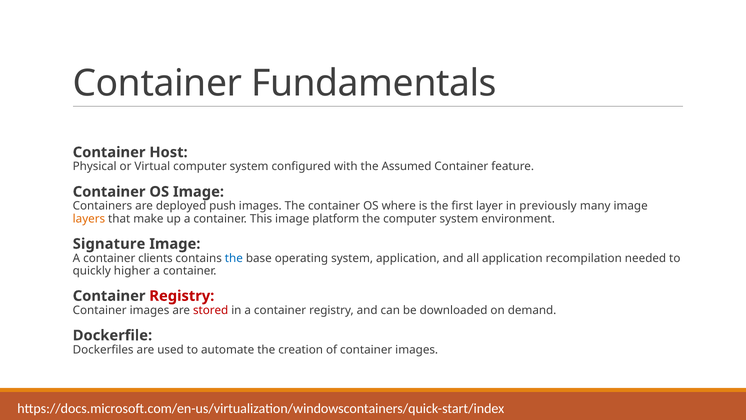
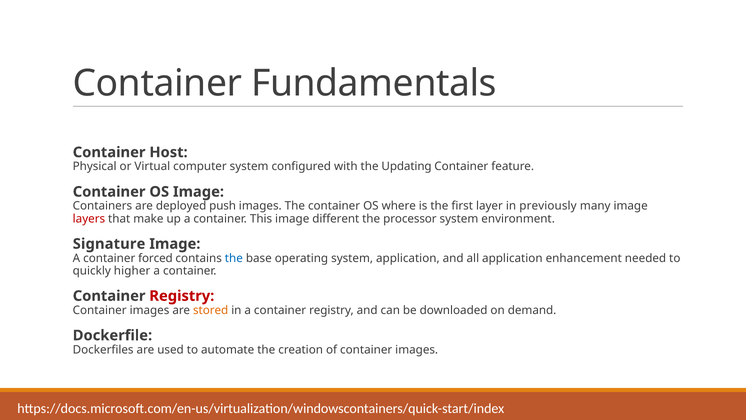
Assumed: Assumed -> Updating (407, 166)
layers colour: orange -> red (89, 219)
platform: platform -> different (336, 219)
the computer: computer -> processor (410, 219)
clients: clients -> forced (155, 258)
recompilation: recompilation -> enhancement (584, 258)
stored colour: red -> orange (211, 310)
